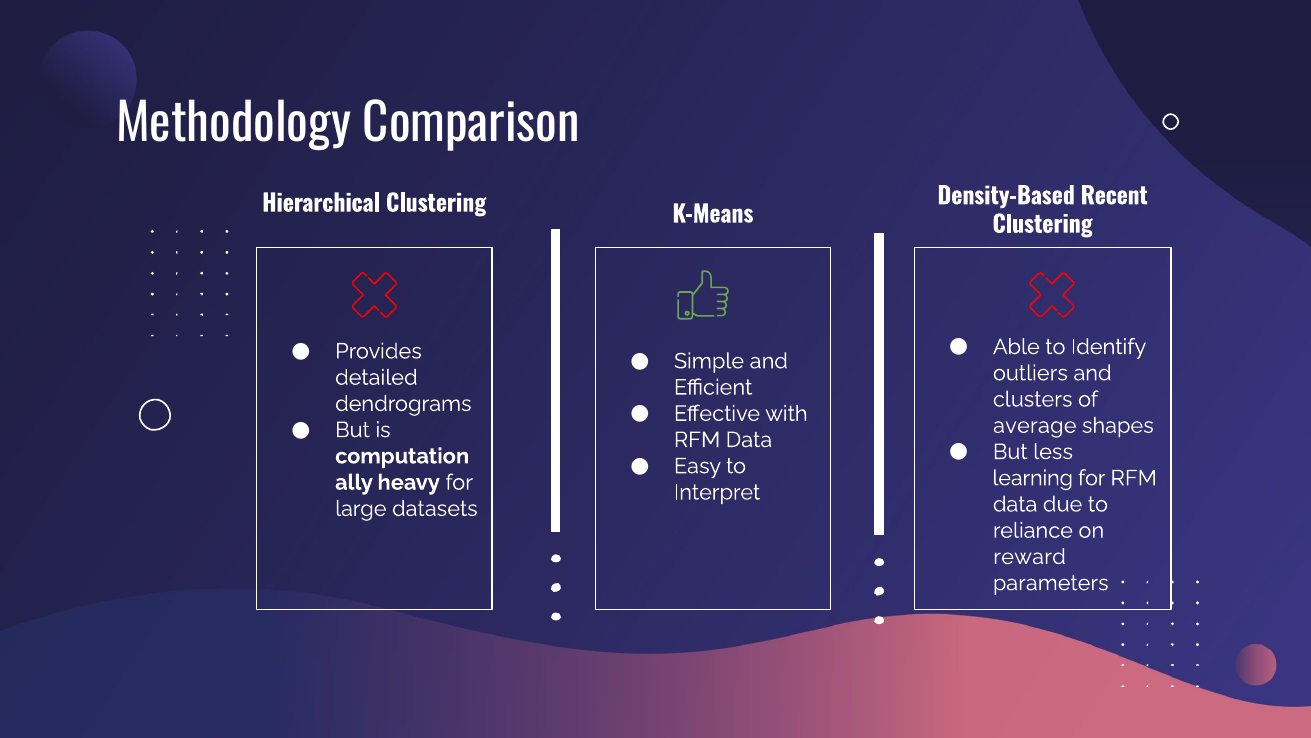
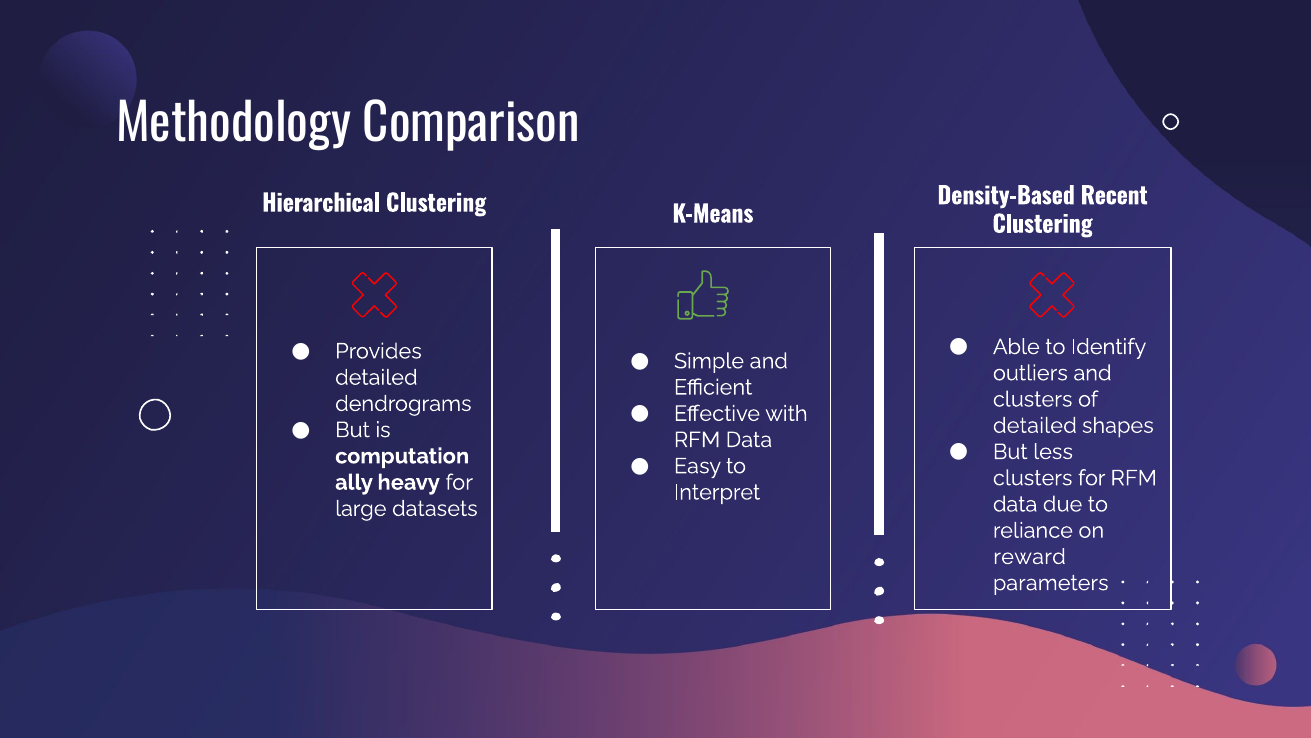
average: average -> detailed (1035, 425)
learning: learning -> clusters (1033, 478)
